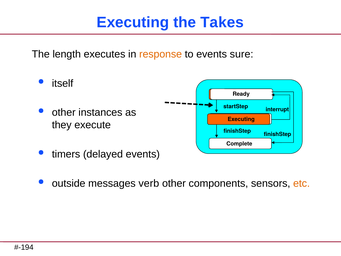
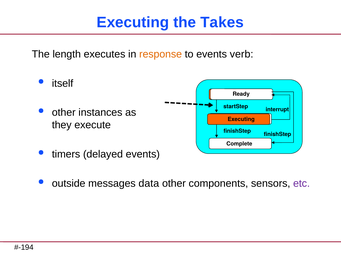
sure: sure -> verb (242, 54)
verb: verb -> data (149, 183)
etc colour: orange -> purple (302, 183)
